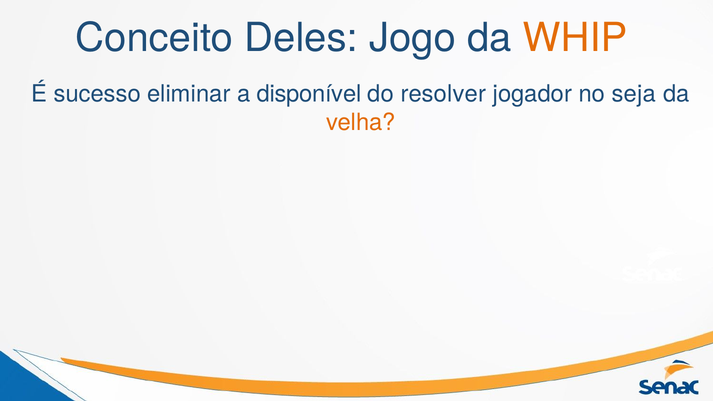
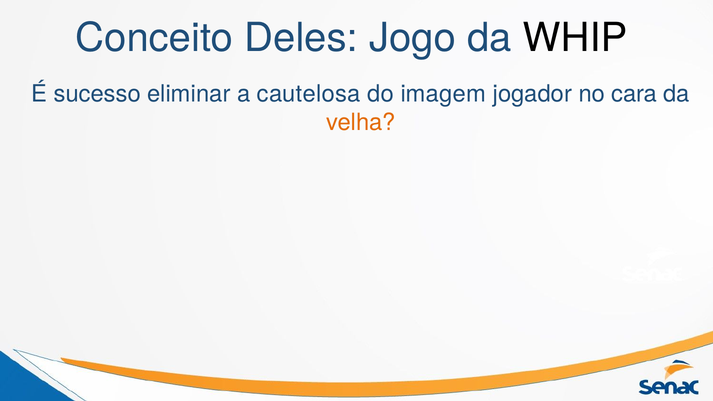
WHIP colour: orange -> black (575, 38)
disponível: disponível -> cautelosa (309, 94)
resolver: resolver -> imagem (443, 94)
seja: seja -> cara (634, 94)
